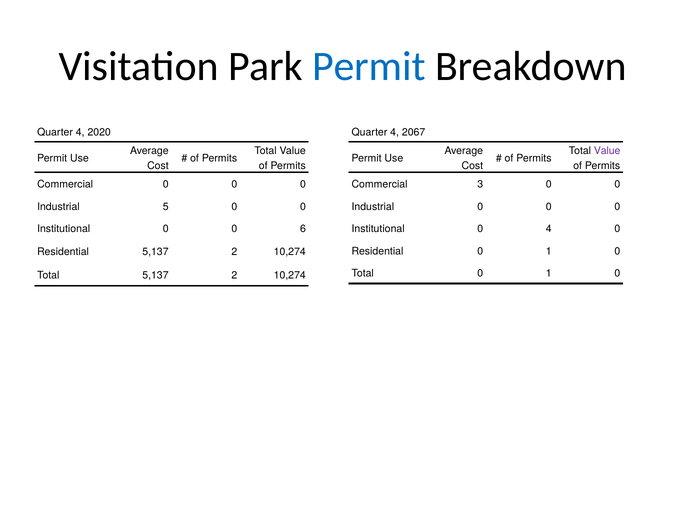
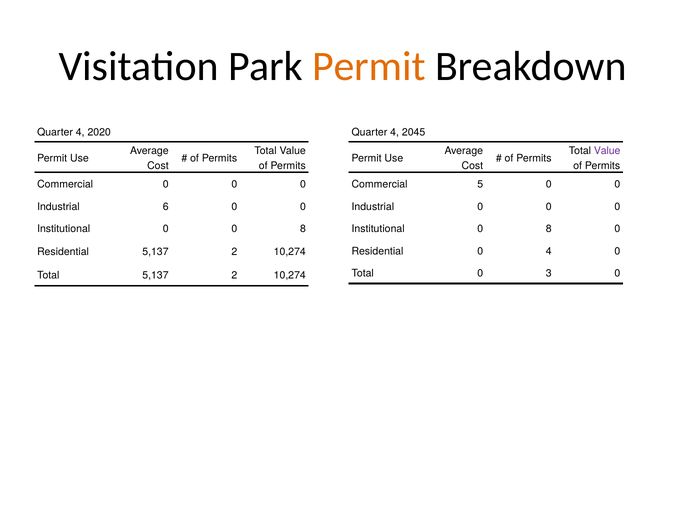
Permit colour: blue -> orange (369, 66)
2067: 2067 -> 2045 (414, 132)
3: 3 -> 5 (480, 184)
5: 5 -> 6 (166, 207)
0 0 6: 6 -> 8 (303, 229)
Institutional 0 4: 4 -> 8 (549, 229)
Residential 0 1: 1 -> 4 (549, 251)
Total 0 1: 1 -> 3 (549, 273)
